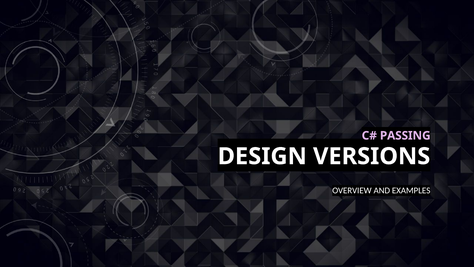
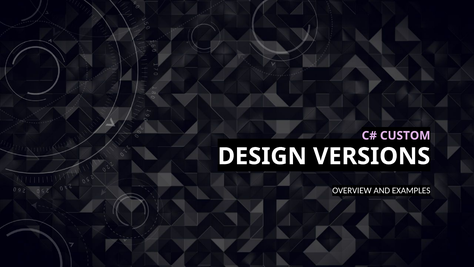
PASSING: PASSING -> CUSTOM (405, 135)
